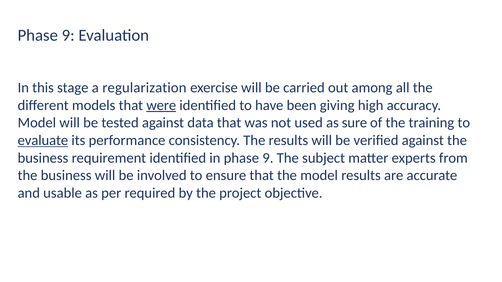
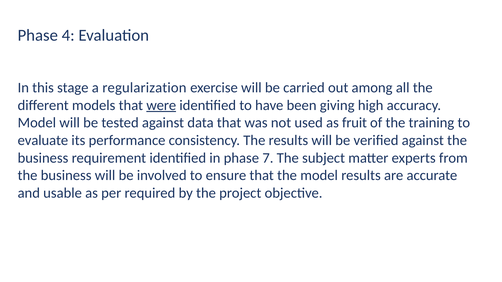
9: 9 -> 4 (68, 35)
sure: sure -> fruit (354, 123)
evaluate underline: present -> none (43, 141)
in phase 9: 9 -> 7 (268, 158)
